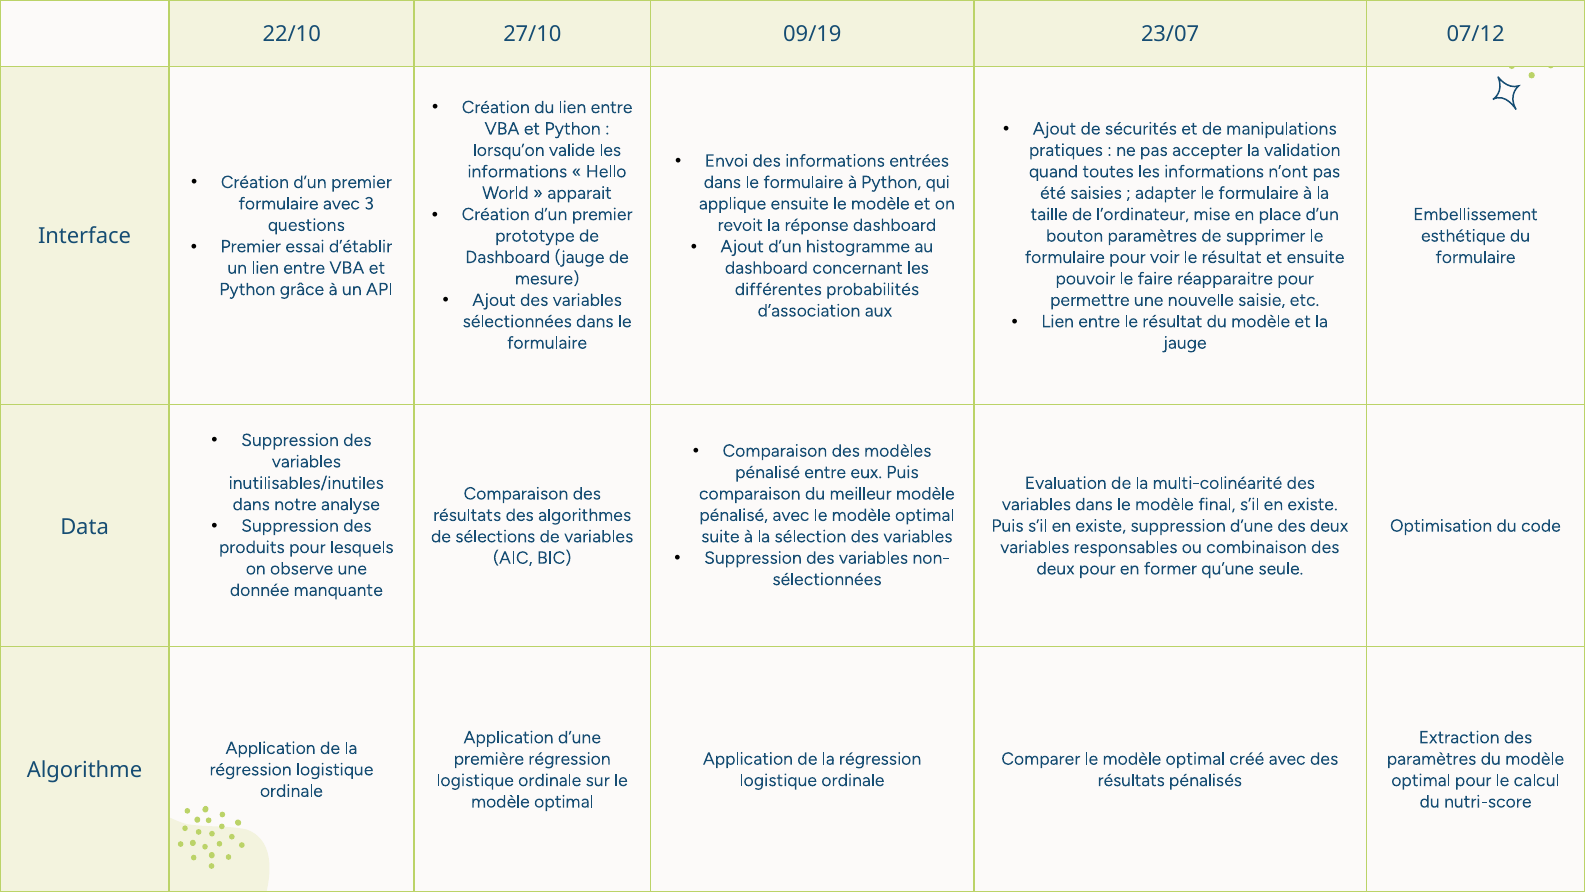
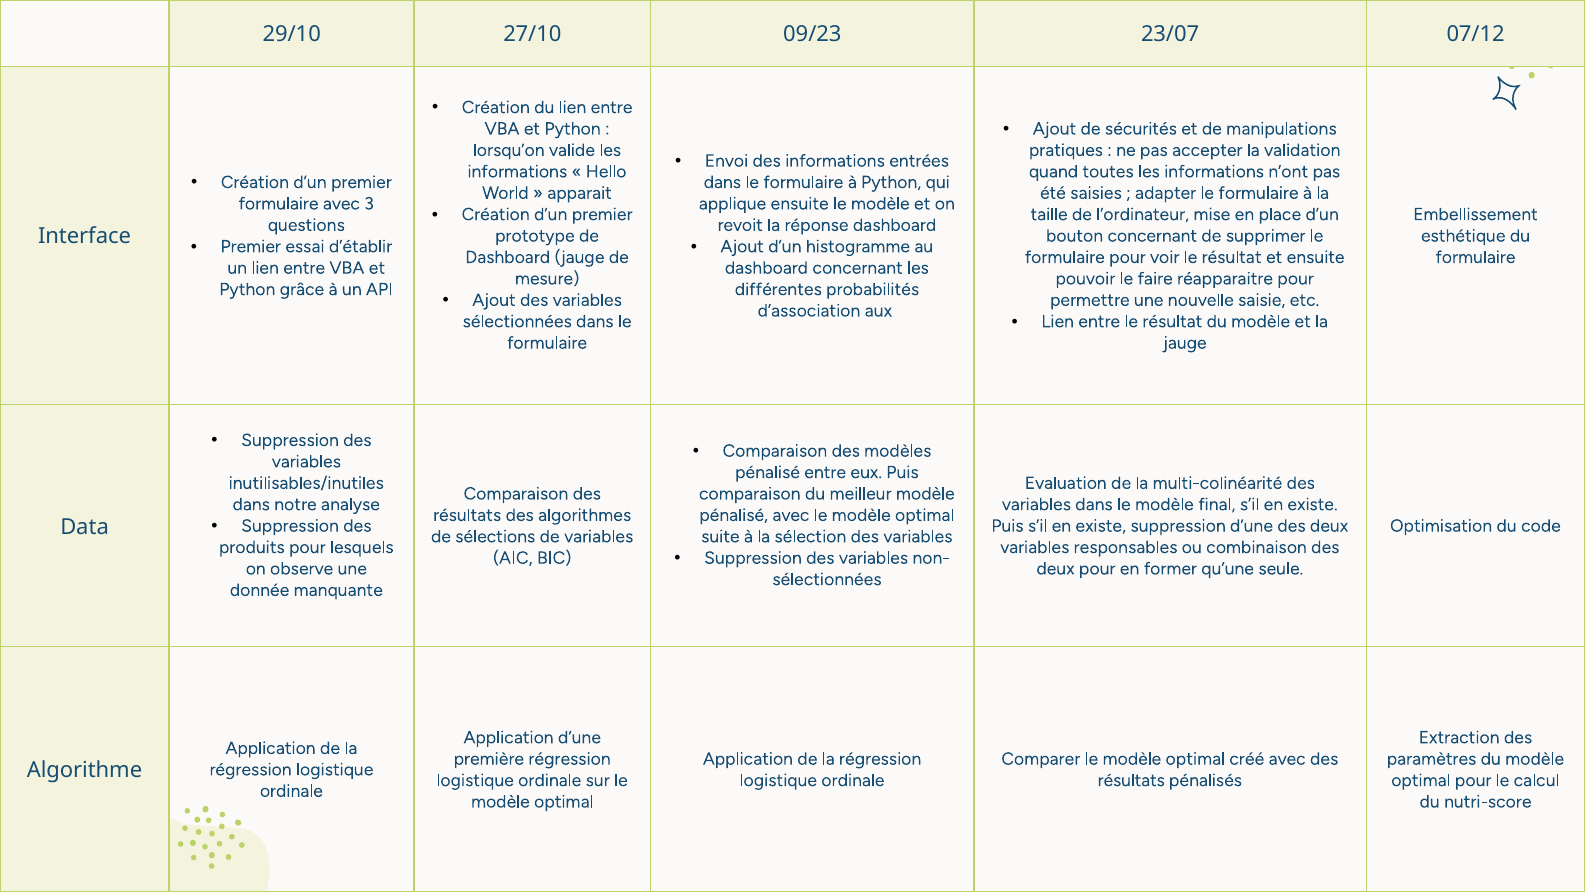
22/10: 22/10 -> 29/10 (292, 34)
09/19: 09/19 -> 09/23 (812, 34)
bouton paramètres: paramètres -> concernant (1152, 236)
